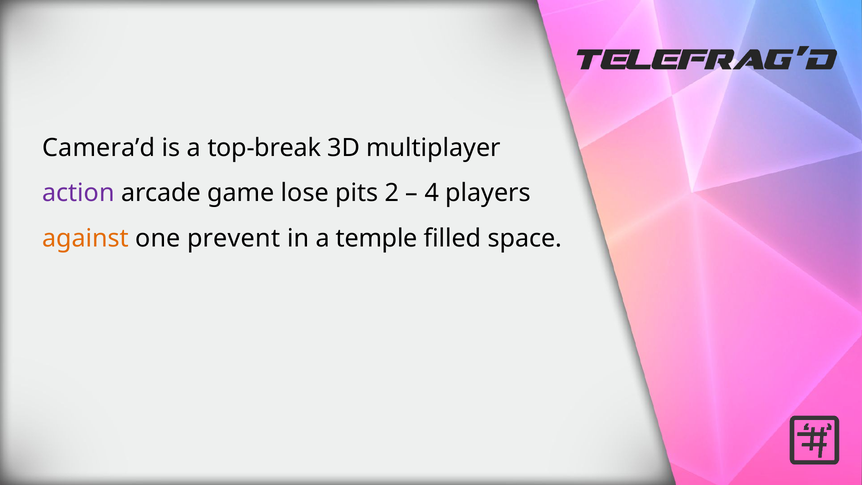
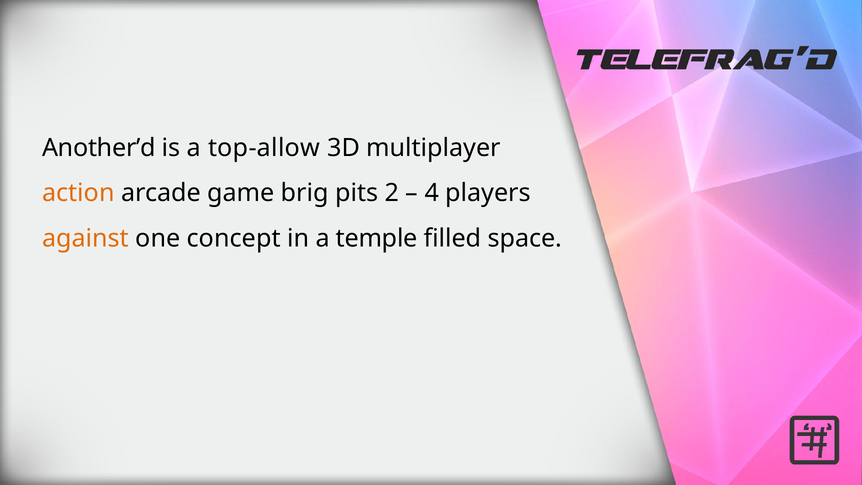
Camera’d: Camera’d -> Another’d (99, 148)
top-break: top-break -> top-allow (264, 148)
action colour: purple -> orange (78, 193)
lose: lose -> brig (305, 193)
prevent: prevent -> concept (234, 238)
